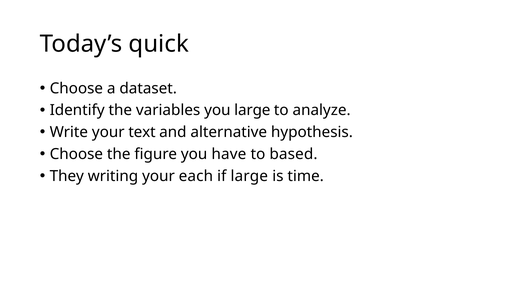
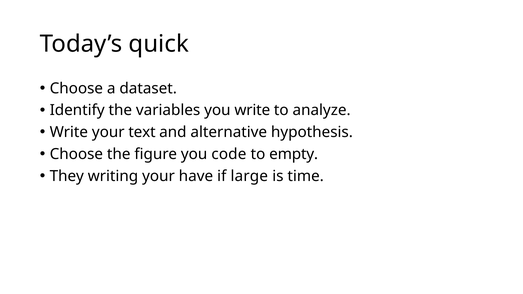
you large: large -> write (252, 110)
have: have -> code (229, 154)
based: based -> empty (294, 154)
each: each -> have (196, 176)
